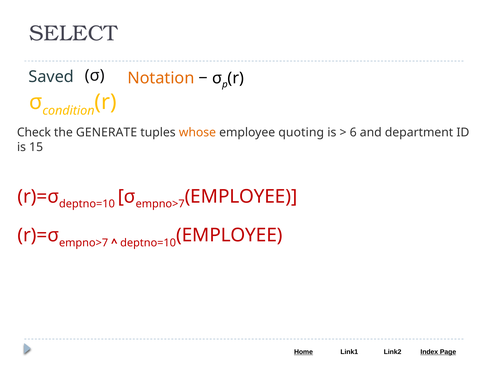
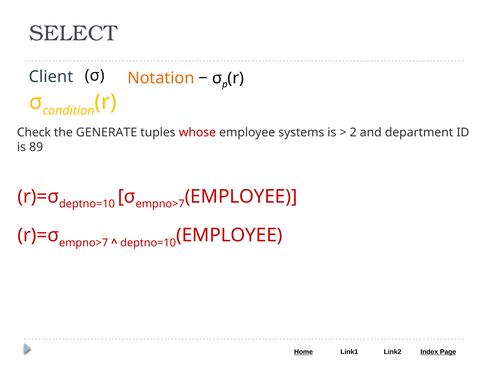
Saved: Saved -> Client (51, 77)
whose colour: orange -> red (197, 133)
quoting: quoting -> systems (301, 133)
6: 6 -> 2 (353, 133)
15: 15 -> 89 (36, 147)
